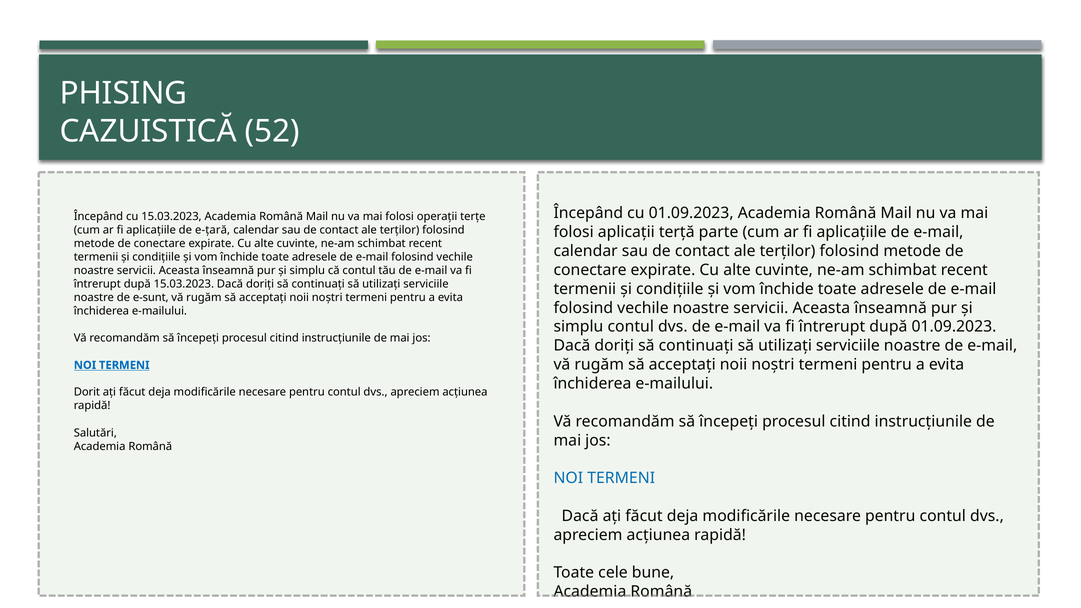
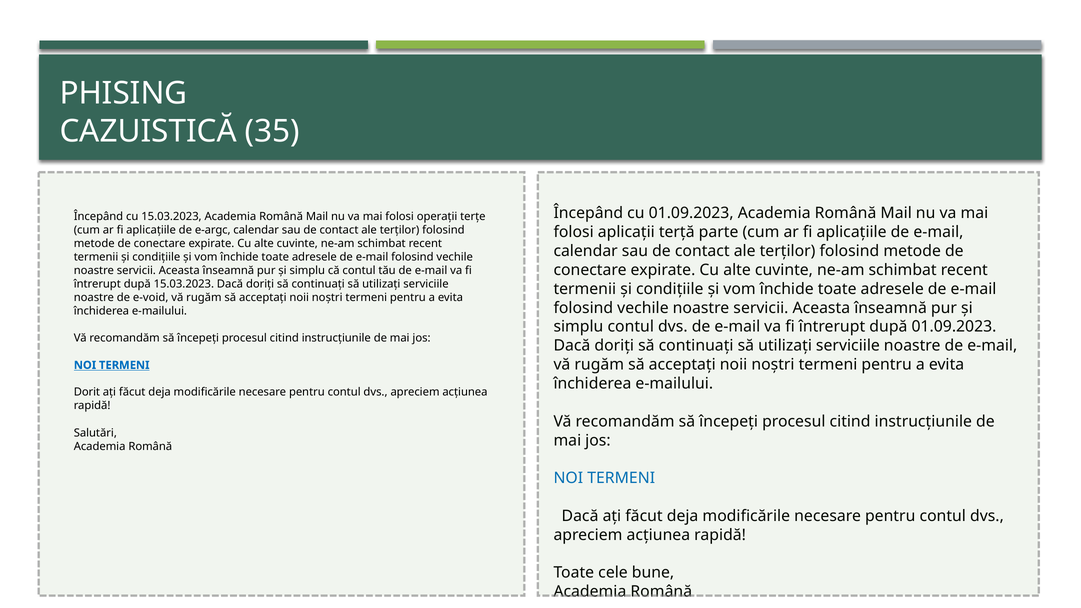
52: 52 -> 35 (272, 131)
e-țară: e-țară -> e-argc (213, 230)
e-sunt: e-sunt -> e-void (151, 298)
